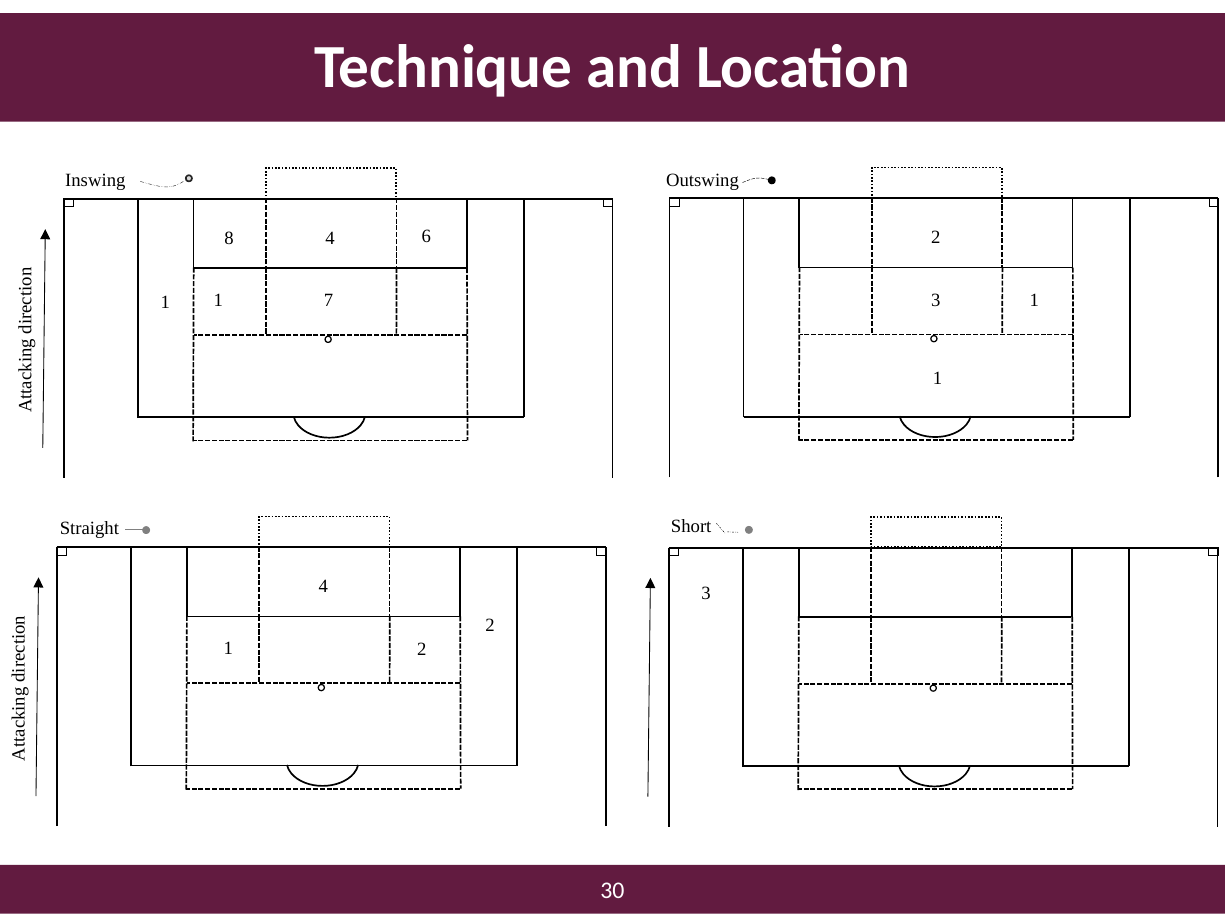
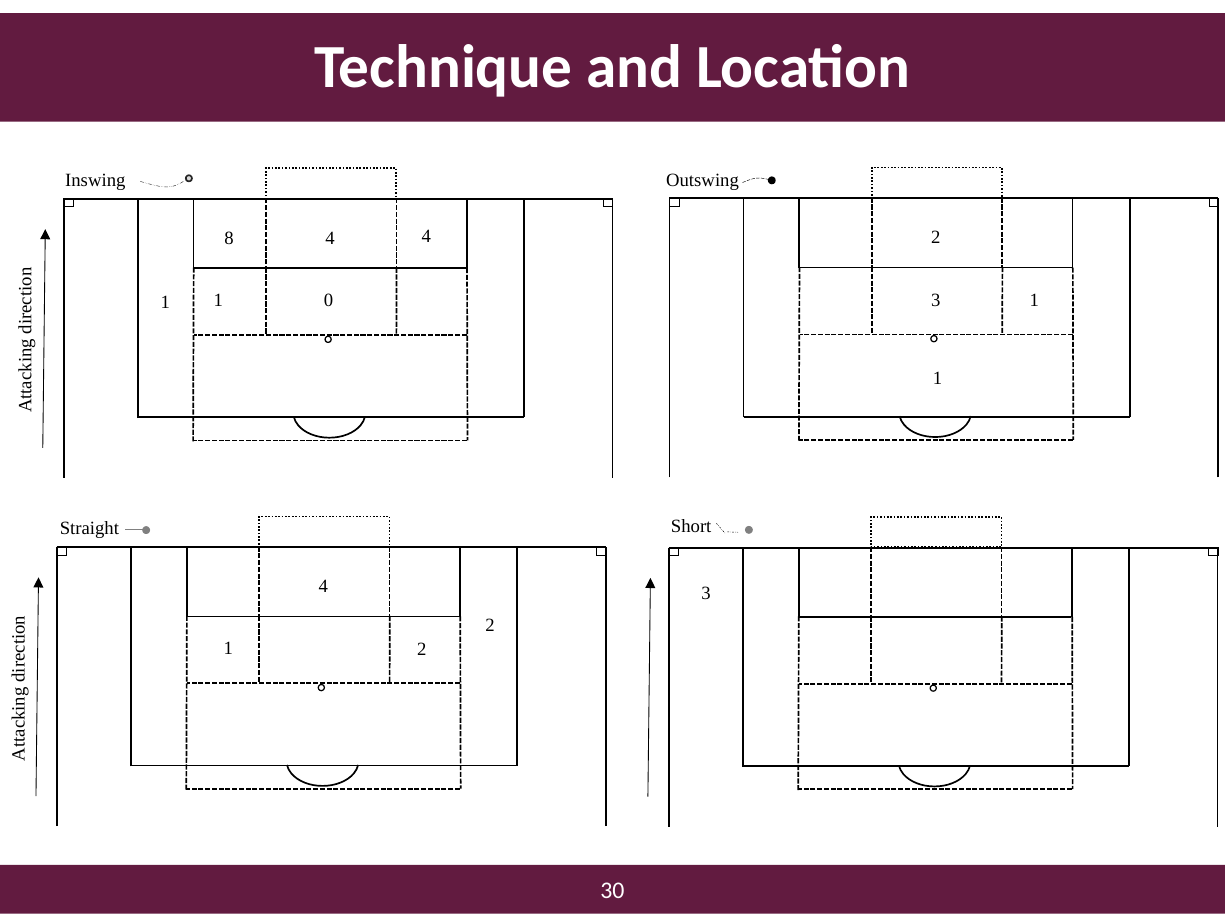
8 6: 6 -> 4 (426, 236)
7: 7 -> 0 (328, 300)
